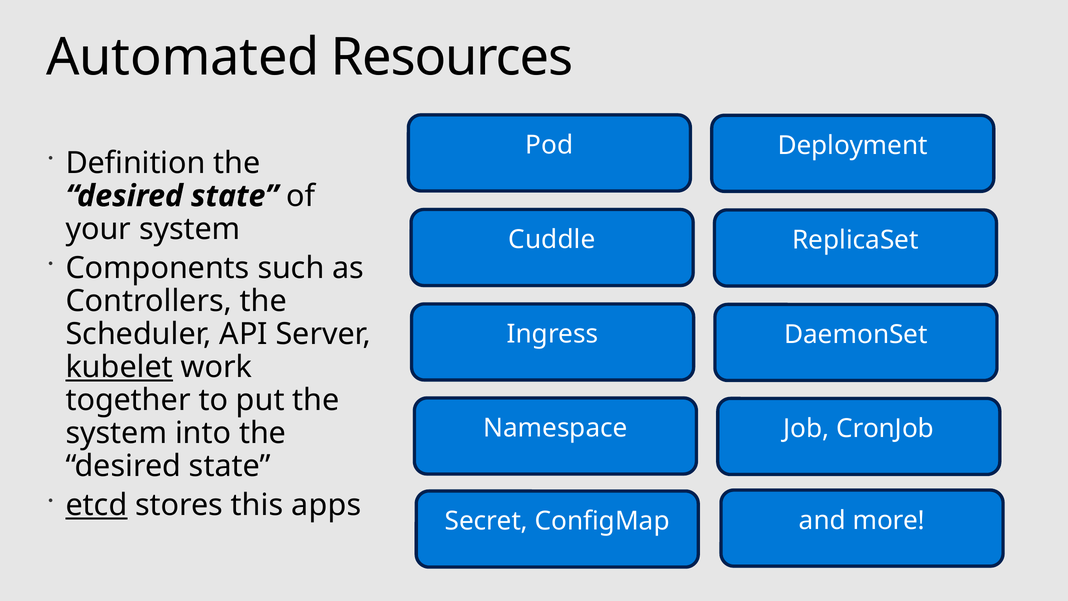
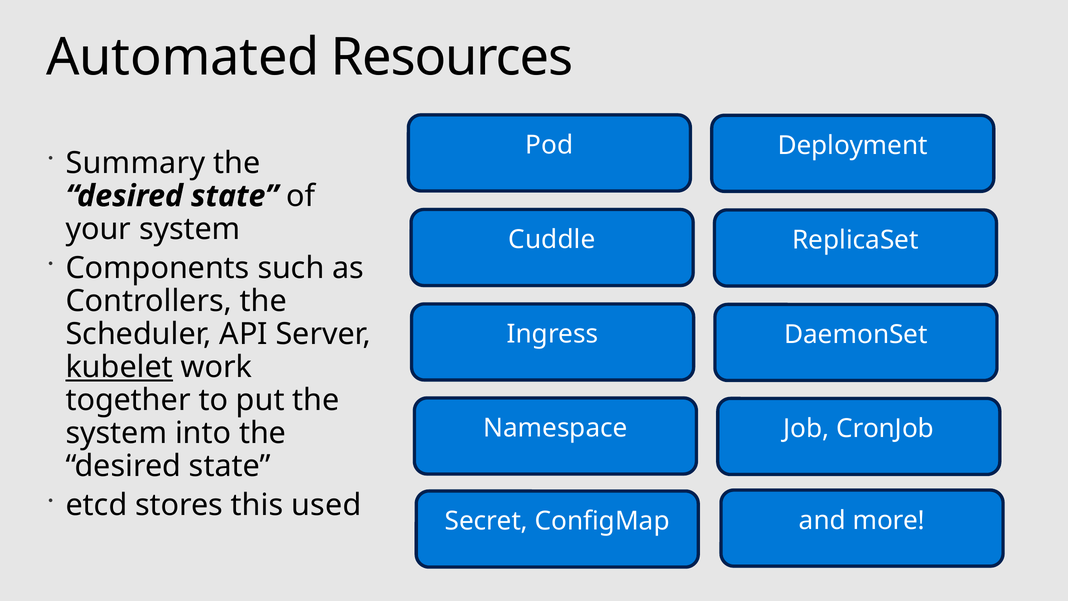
Definition: Definition -> Summary (135, 163)
etcd underline: present -> none (97, 505)
apps: apps -> used (326, 505)
